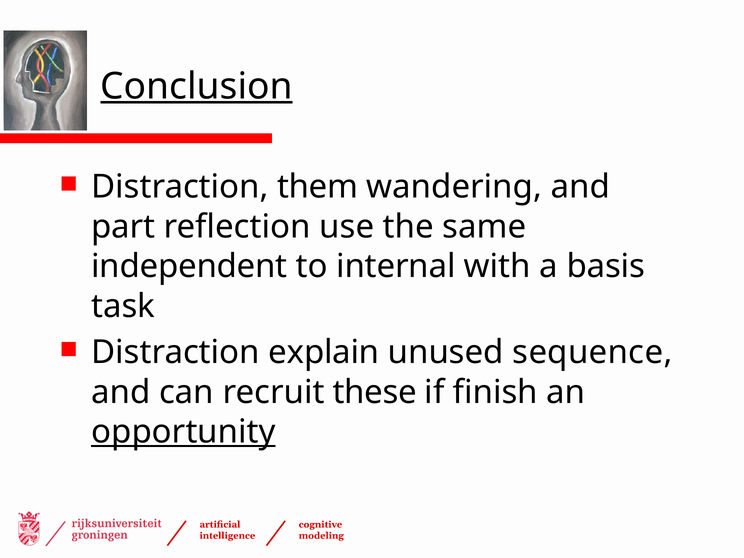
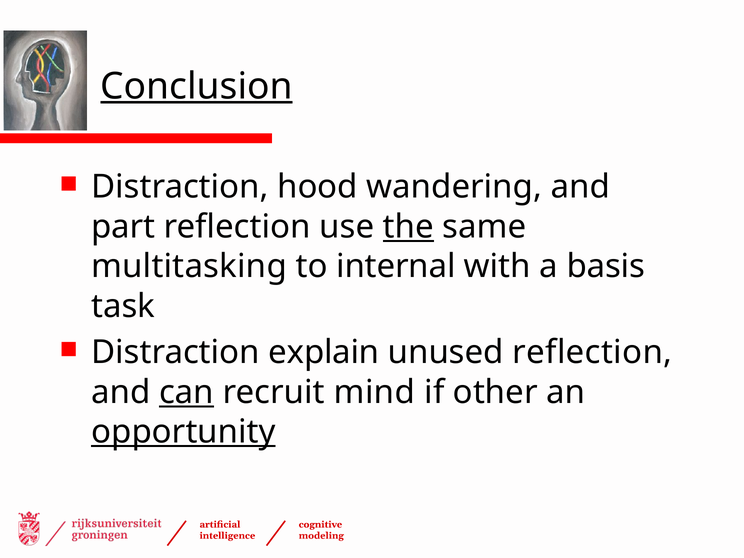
them: them -> hood (318, 187)
the underline: none -> present (408, 227)
independent: independent -> multitasking (189, 266)
unused sequence: sequence -> reflection (592, 352)
can underline: none -> present (186, 392)
these: these -> mind (374, 392)
finish: finish -> other (495, 392)
